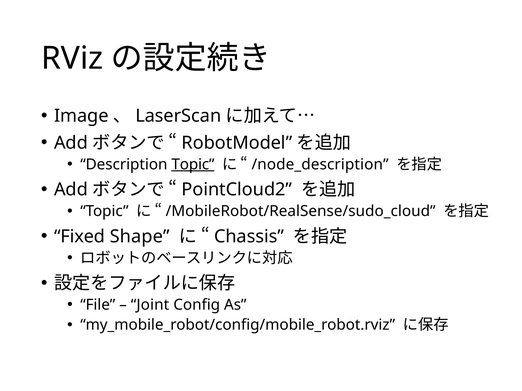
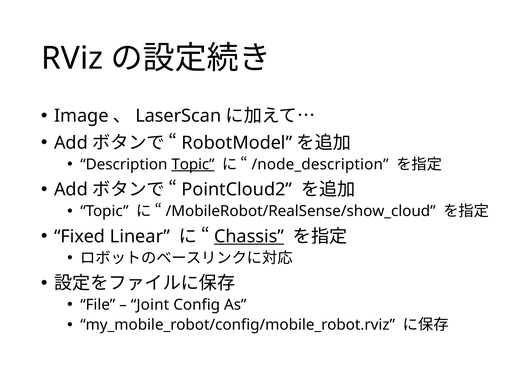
/MobileRobot/RealSense/sudo_cloud: /MobileRobot/RealSense/sudo_cloud -> /MobileRobot/RealSense/show_cloud (301, 211)
Shape: Shape -> Linear (140, 237)
Chassis underline: none -> present (249, 237)
